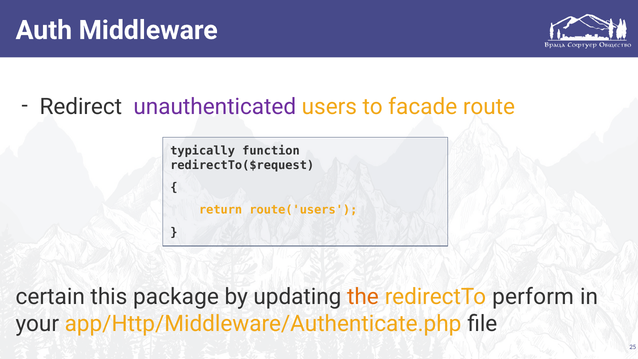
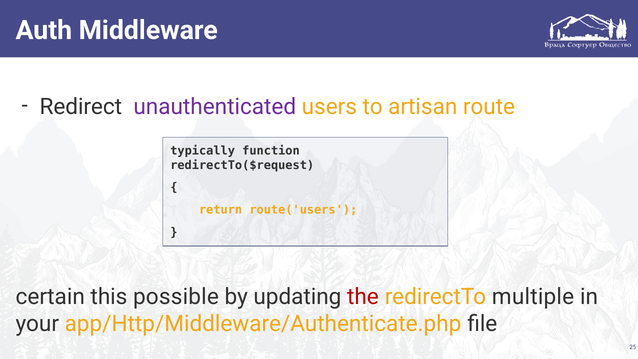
facade: facade -> artisan (423, 107)
package: package -> possible (176, 296)
the colour: orange -> red (363, 296)
perform: perform -> multiple (533, 296)
